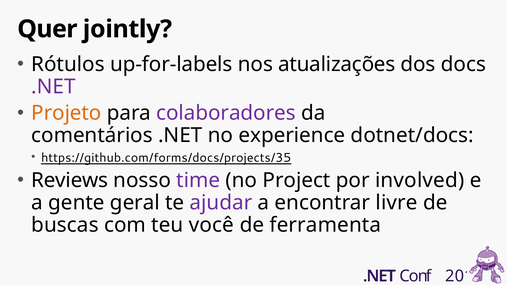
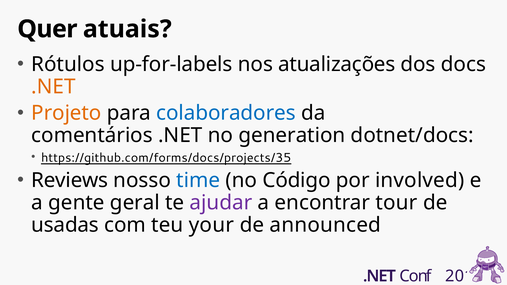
jointly: jointly -> atuais (127, 29)
.NET colour: purple -> orange (53, 87)
colaboradores colour: purple -> blue (226, 113)
experience: experience -> generation (292, 136)
time colour: purple -> blue (198, 180)
Project: Project -> Código (297, 180)
livre: livre -> tour (397, 203)
buscas: buscas -> usadas (65, 225)
você: você -> your (211, 225)
ferramenta: ferramenta -> announced (325, 225)
